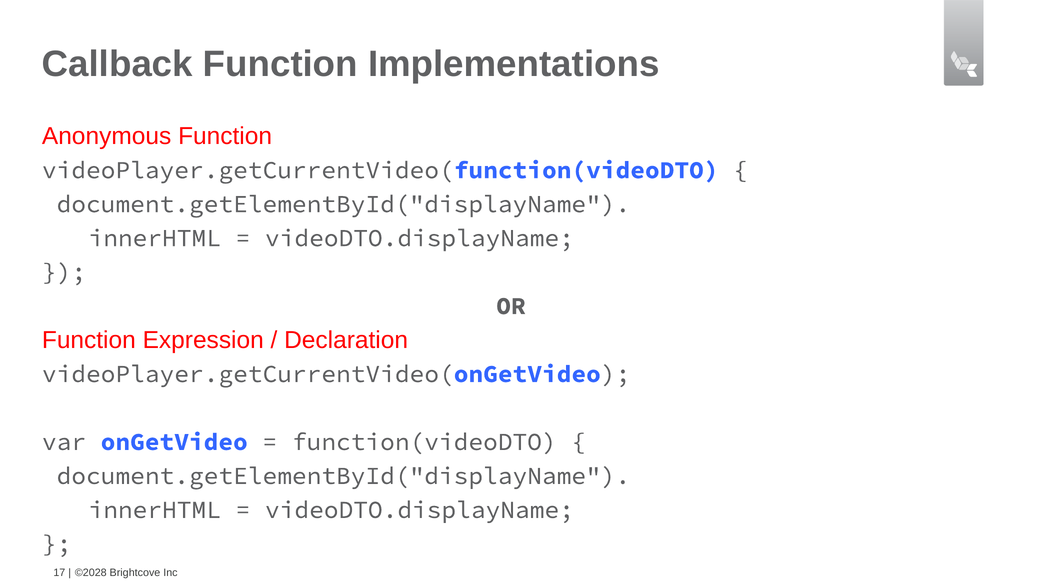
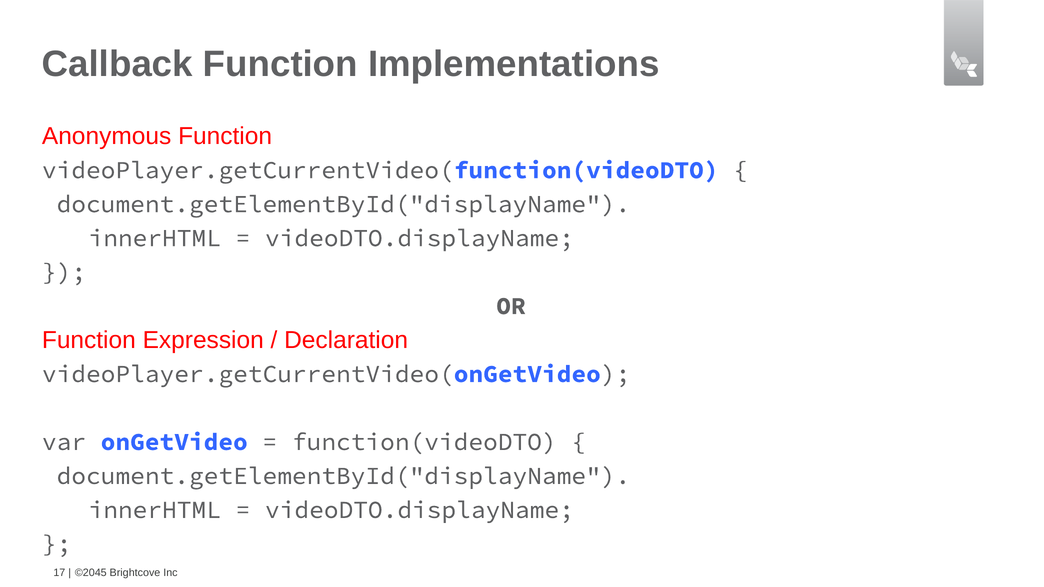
©2028: ©2028 -> ©2045 (91, 573)
